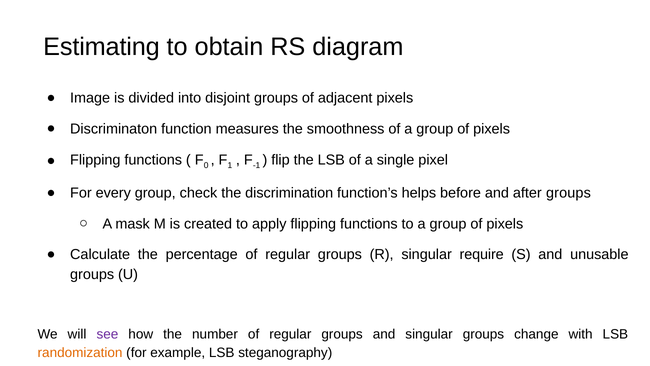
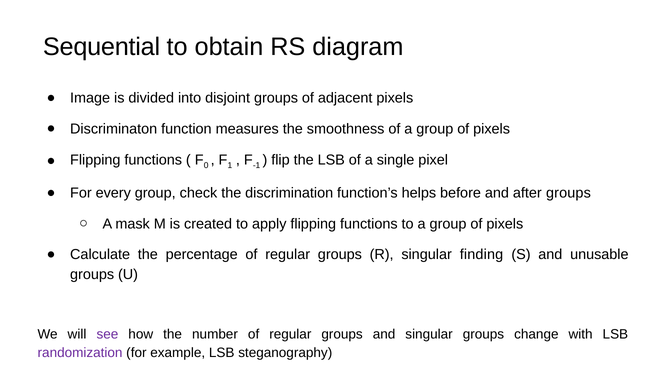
Estimating: Estimating -> Sequential (102, 47)
require: require -> finding (482, 254)
randomization colour: orange -> purple (80, 353)
